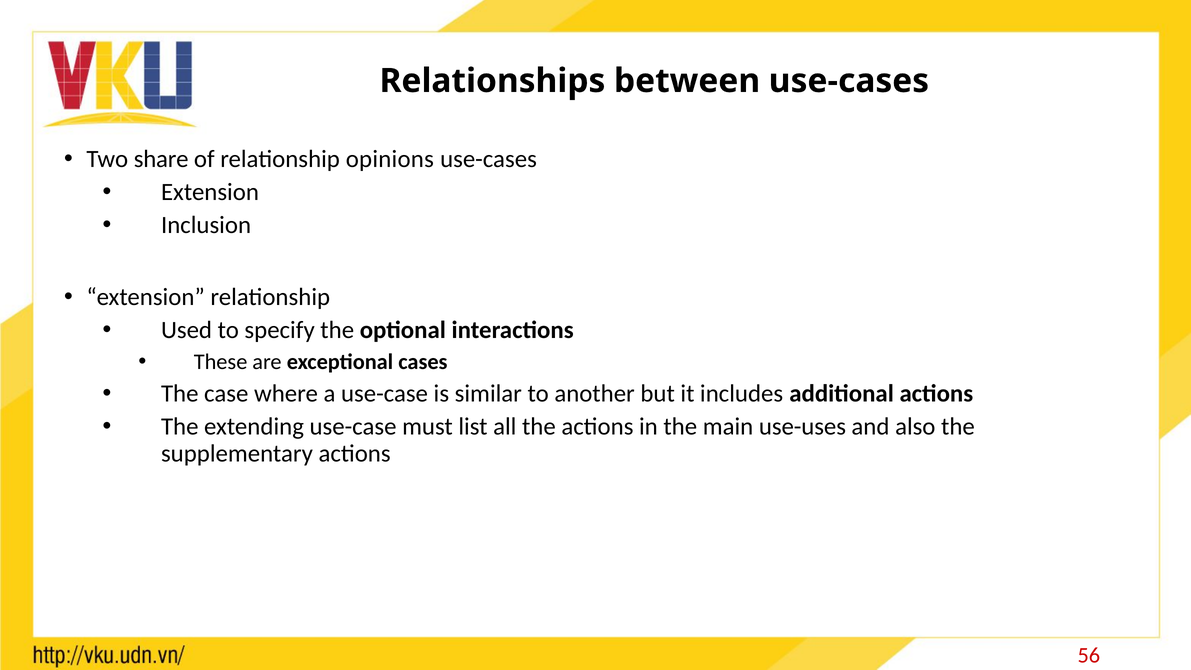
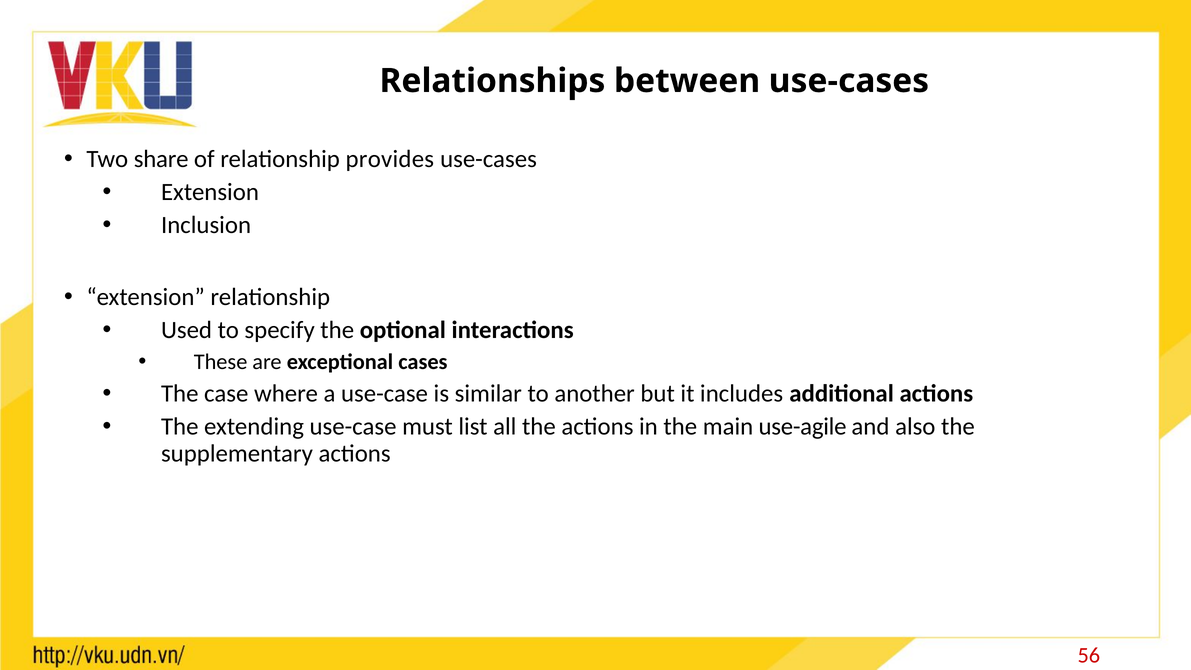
opinions: opinions -> provides (390, 159)
use-uses: use-uses -> use-agile (803, 427)
